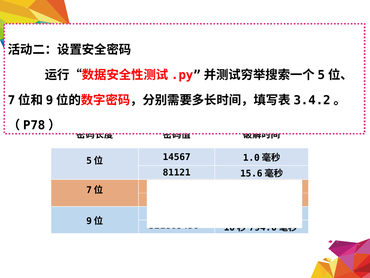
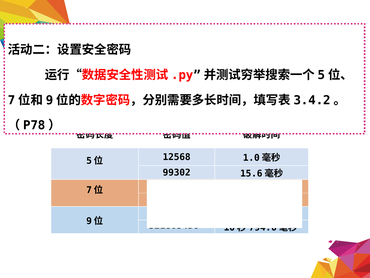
14567: 14567 -> 12568 (177, 157)
81121: 81121 -> 99302 (177, 172)
